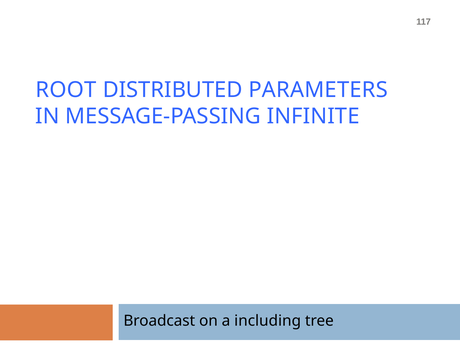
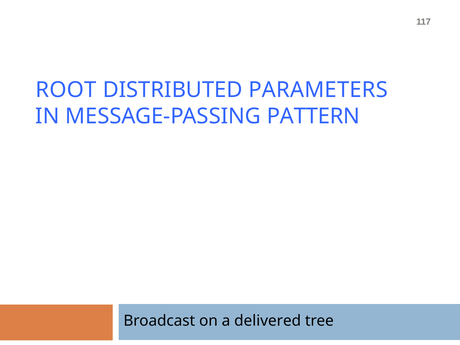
INFINITE: INFINITE -> PATTERN (313, 116)
including: including -> delivered (268, 321)
